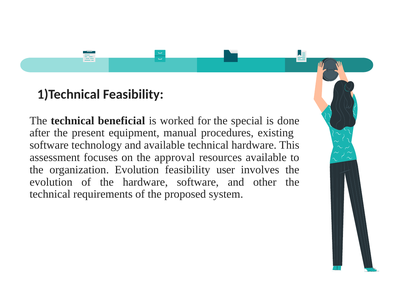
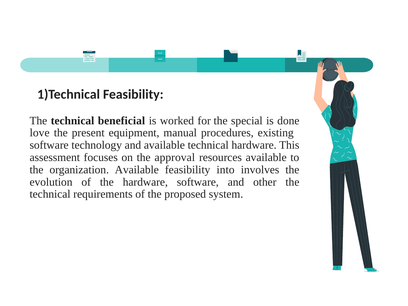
after: after -> love (40, 133)
organization Evolution: Evolution -> Available (137, 170)
user: user -> into (226, 170)
